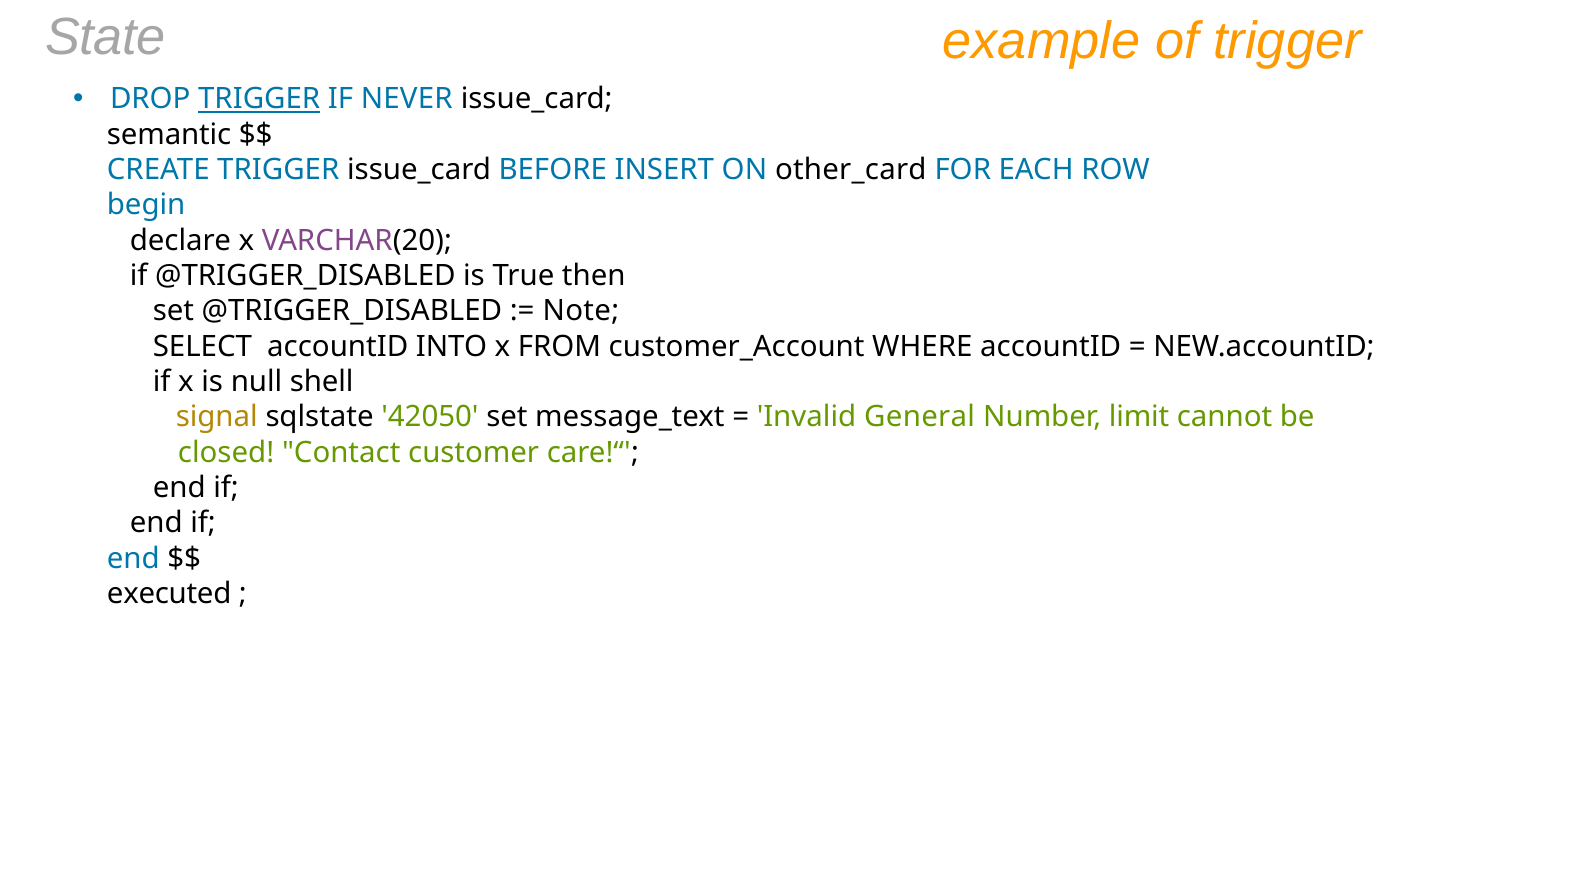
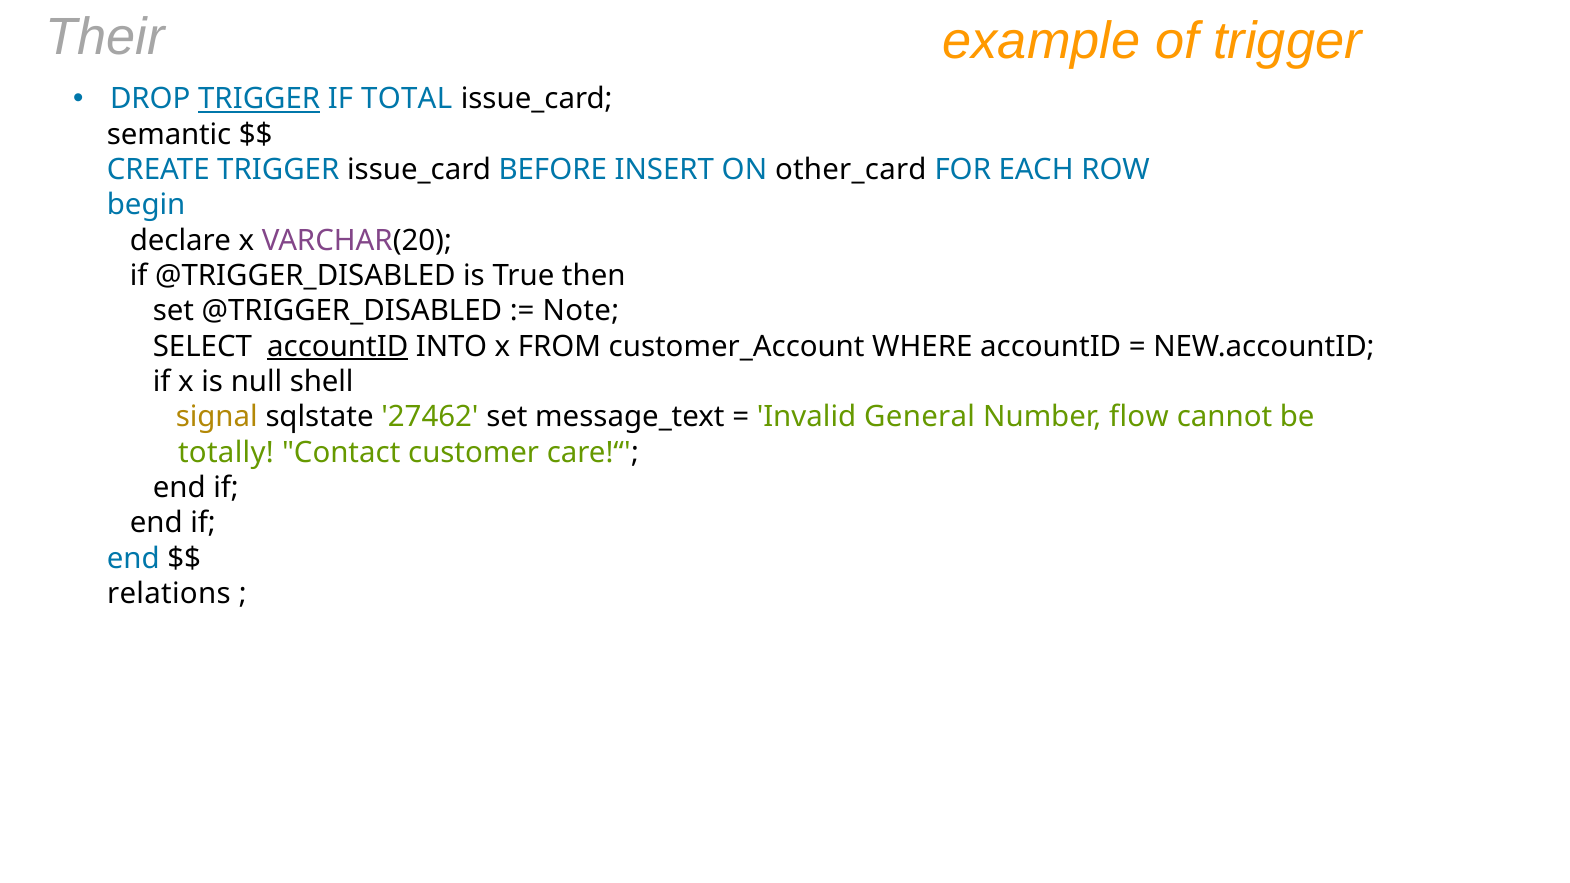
State: State -> Their (105, 37)
NEVER: NEVER -> TOTAL (407, 99)
accountID underline: none -> present (338, 346)
42050: 42050 -> 27462 (430, 417)
limit: limit -> flow (1139, 417)
closed: closed -> totally (226, 452)
executed: executed -> relations (169, 594)
